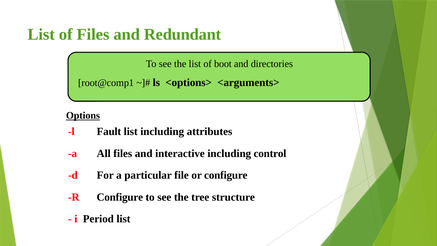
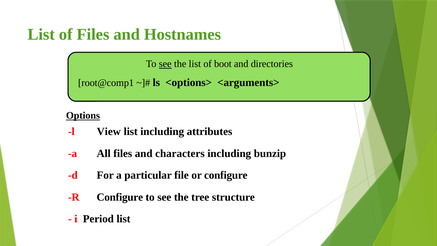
Redundant: Redundant -> Hostnames (182, 34)
see underline: none -> present (165, 64)
Fault: Fault -> View (109, 131)
interactive: interactive -> characters (180, 153)
control: control -> bunzip (270, 153)
